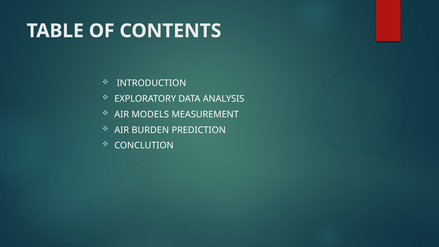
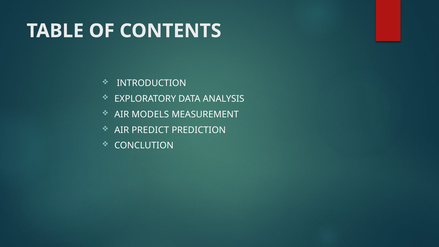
BURDEN: BURDEN -> PREDICT (150, 130)
